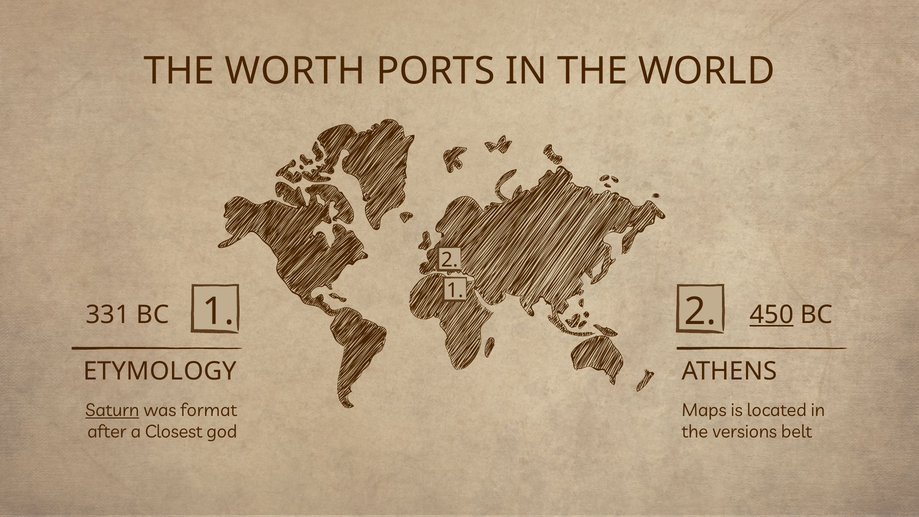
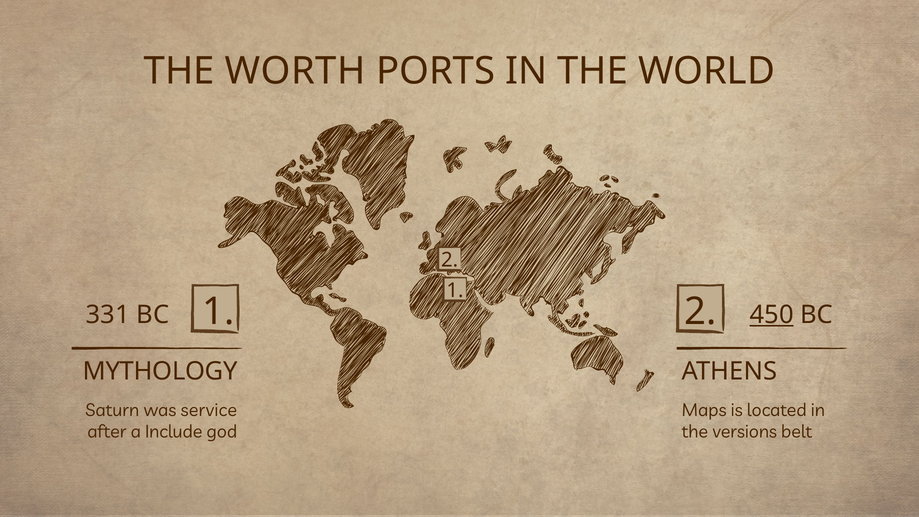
ETYMOLOGY: ETYMOLOGY -> MYTHOLOGY (160, 371)
Saturn underline: present -> none (112, 410)
format: format -> service (209, 410)
Closest: Closest -> Include (174, 432)
